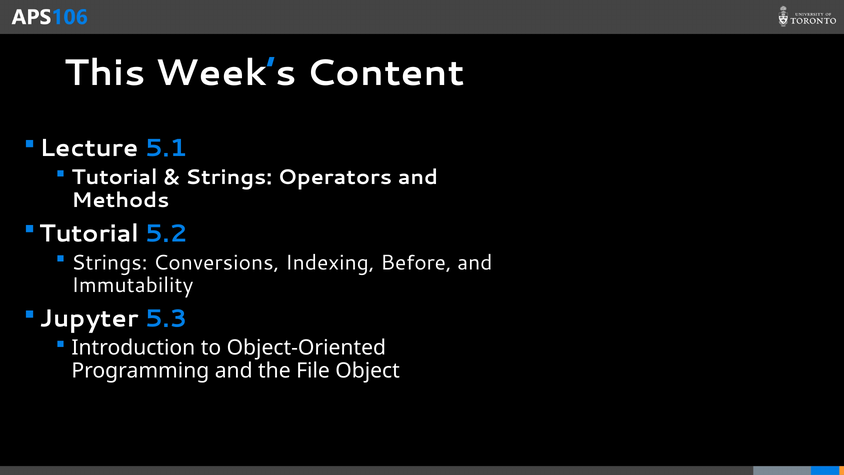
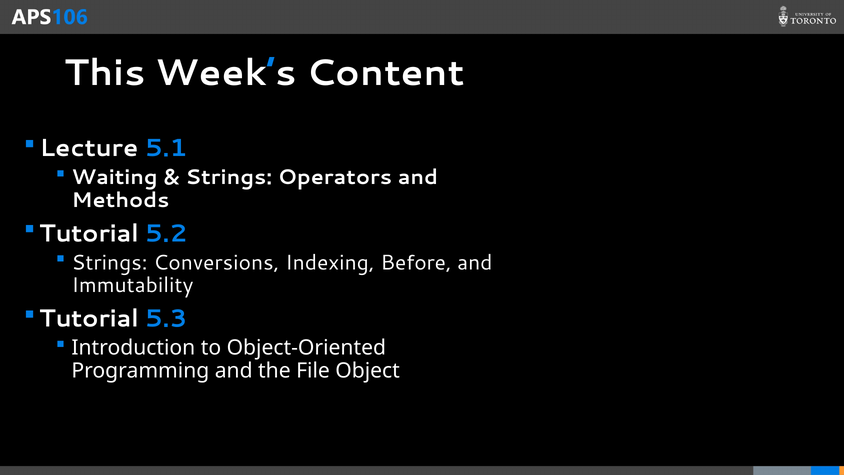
Tutorial: Tutorial -> Waiting (115, 177)
Jupyter: Jupyter -> Tutorial (89, 319)
